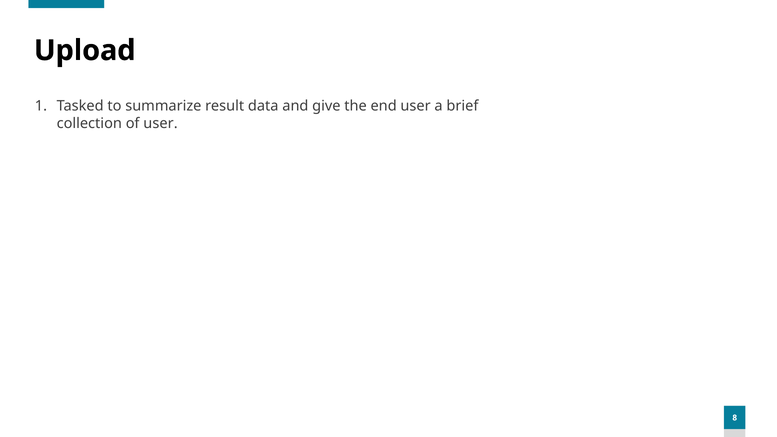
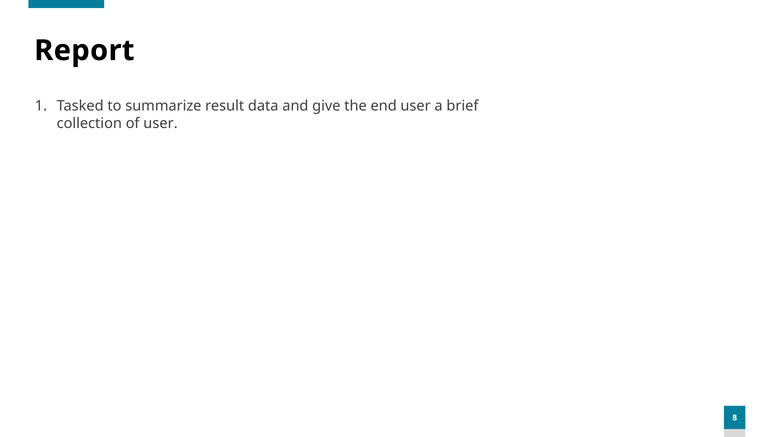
Upload: Upload -> Report (84, 50)
